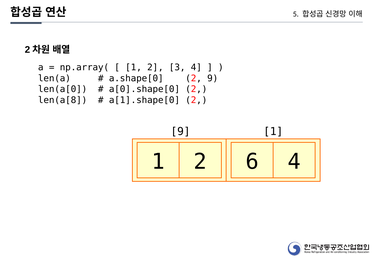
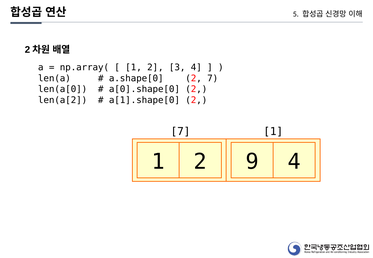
2 9: 9 -> 7 (213, 78)
len(a[8: len(a[8 -> len(a[2 (63, 100)
9: 9 -> 7 (180, 132)
6: 6 -> 9 (252, 162)
